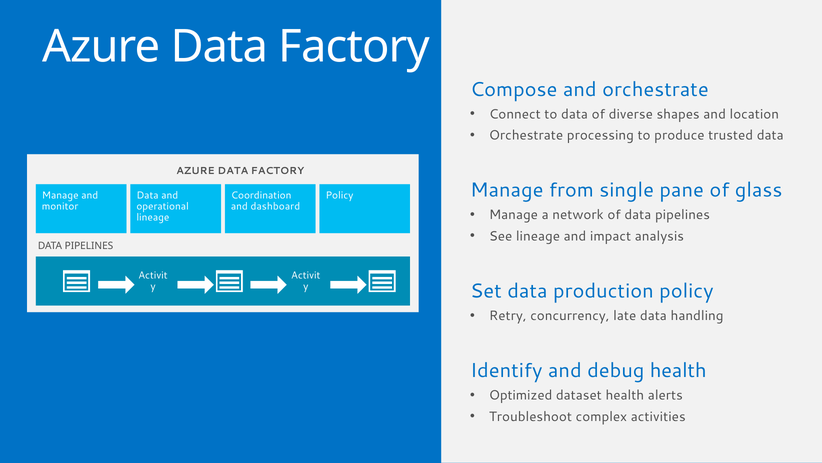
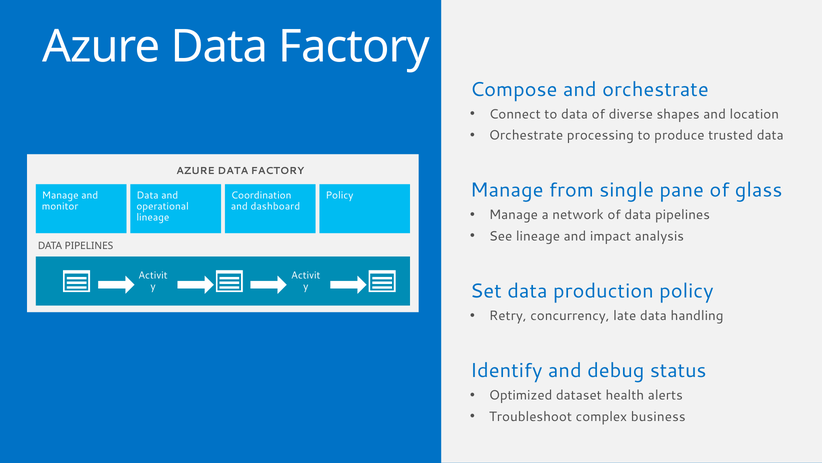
debug health: health -> status (678, 370)
activities: activities -> business (658, 416)
